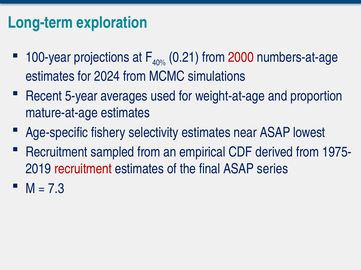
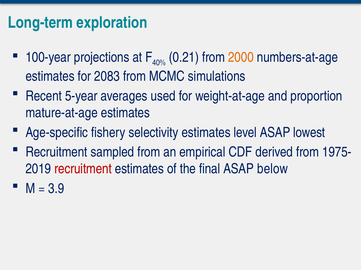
2000 colour: red -> orange (241, 57)
2024: 2024 -> 2083 (107, 77)
near: near -> level (245, 133)
series: series -> below (273, 169)
7.3: 7.3 -> 3.9 (56, 189)
